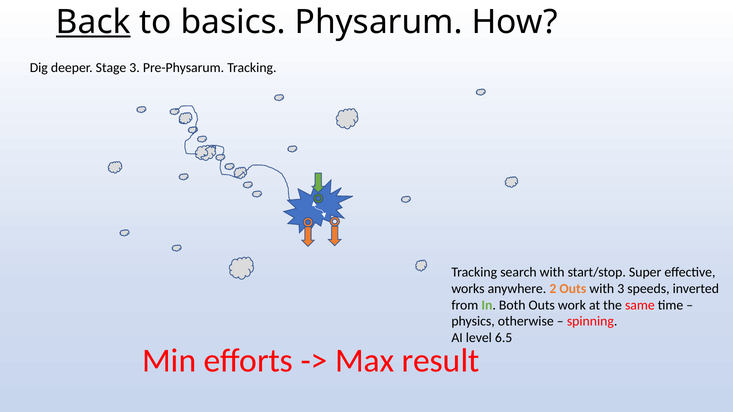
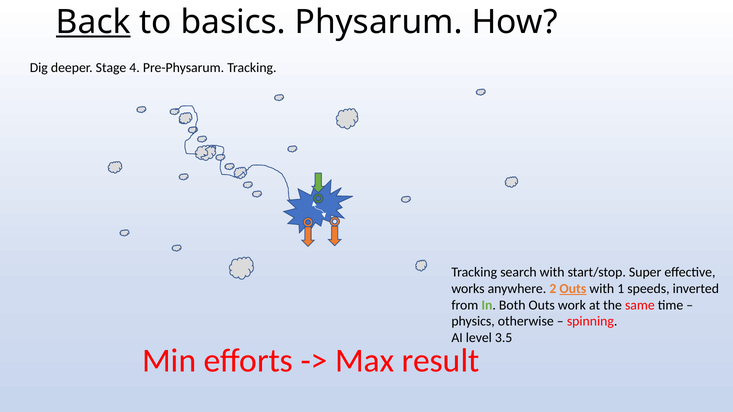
Stage 3: 3 -> 4 (135, 68)
Outs underline: none -> present (573, 289)
with 3: 3 -> 1 (621, 289)
6.5: 6.5 -> 3.5 (504, 338)
